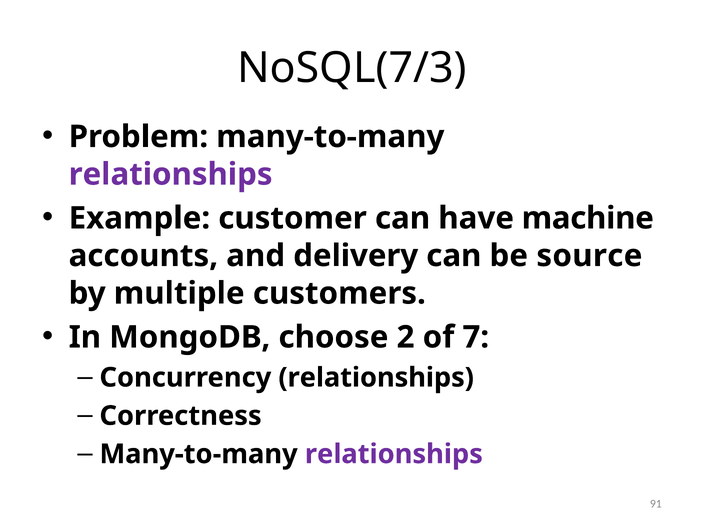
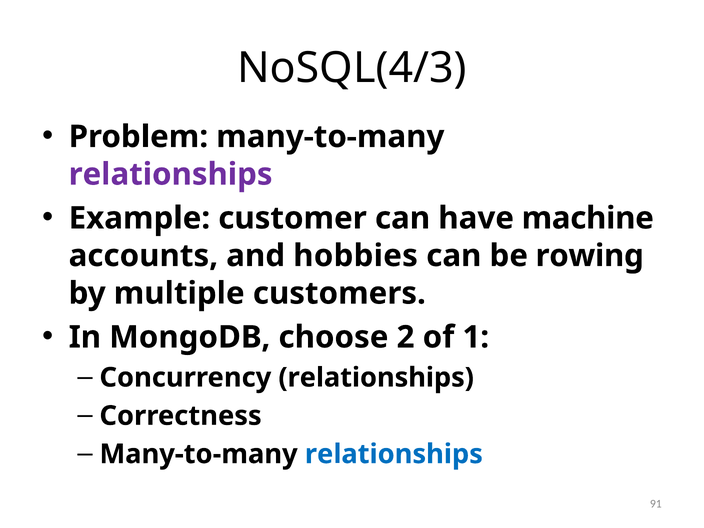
NoSQL(7/3: NoSQL(7/3 -> NoSQL(4/3 (352, 68)
delivery: delivery -> hobbies (356, 256)
source: source -> rowing (590, 256)
7: 7 -> 1 (476, 337)
relationships colour: purple -> blue (394, 454)
